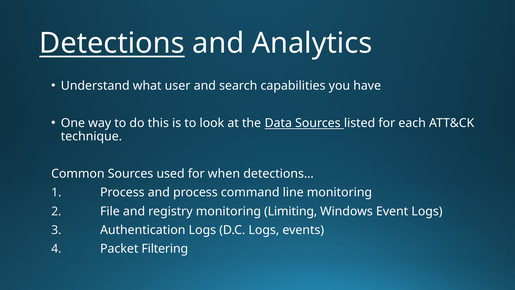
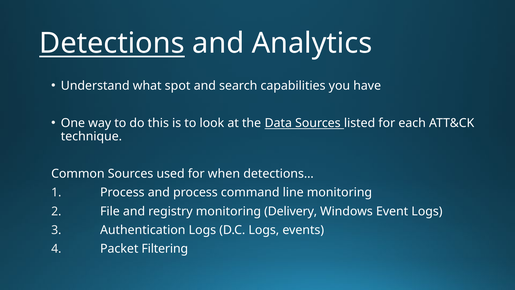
user: user -> spot (178, 86)
Limiting: Limiting -> Delivery (291, 211)
